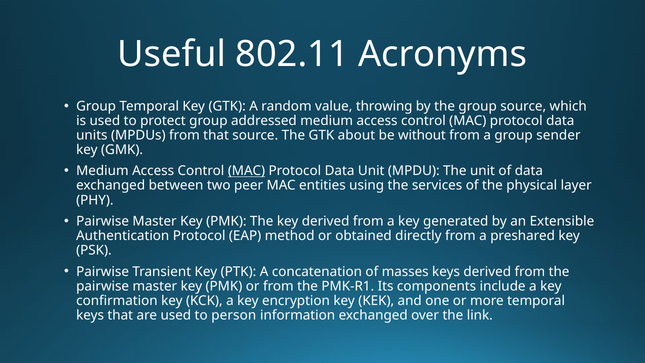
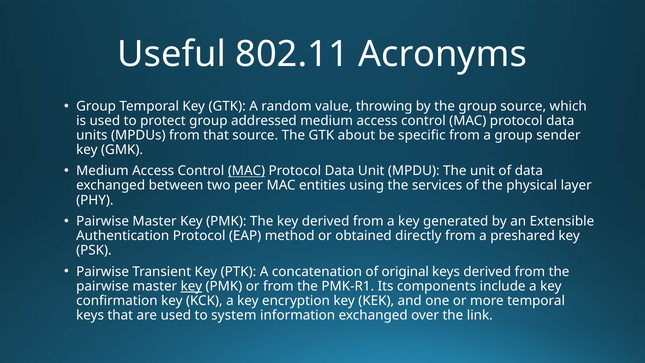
without: without -> specific (422, 135)
masses: masses -> original (405, 271)
key underline: none -> present (191, 286)
person: person -> system (234, 315)
